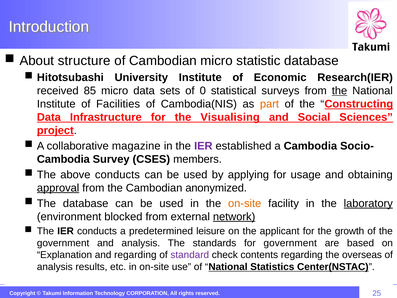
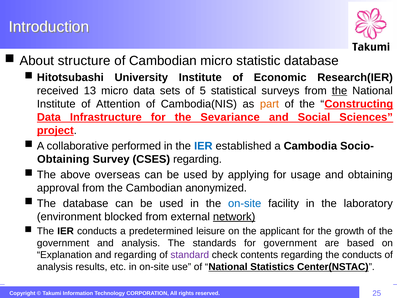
85: 85 -> 13 (90, 91)
0: 0 -> 5 (203, 91)
Facilities: Facilities -> Attention (118, 104)
Visualising: Visualising -> Sevariance (230, 117)
magazine: magazine -> performed (136, 146)
IER colour: purple -> blue (203, 146)
Cambodia: Cambodia -> Obtaining (63, 159)
CSES members: members -> regarding (198, 159)
above conducts: conducts -> overseas (117, 175)
approval underline: present -> none (58, 188)
on-site colour: orange -> blue (245, 203)
laboratory underline: present -> none (368, 203)
the overseas: overseas -> conducts (362, 255)
